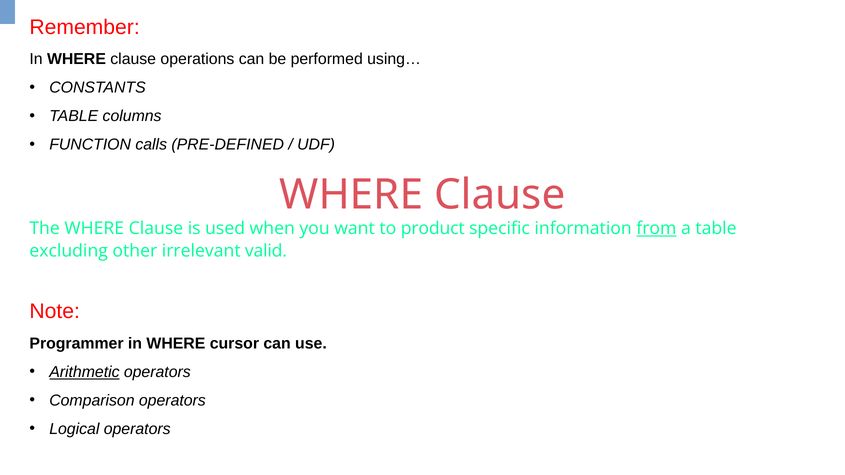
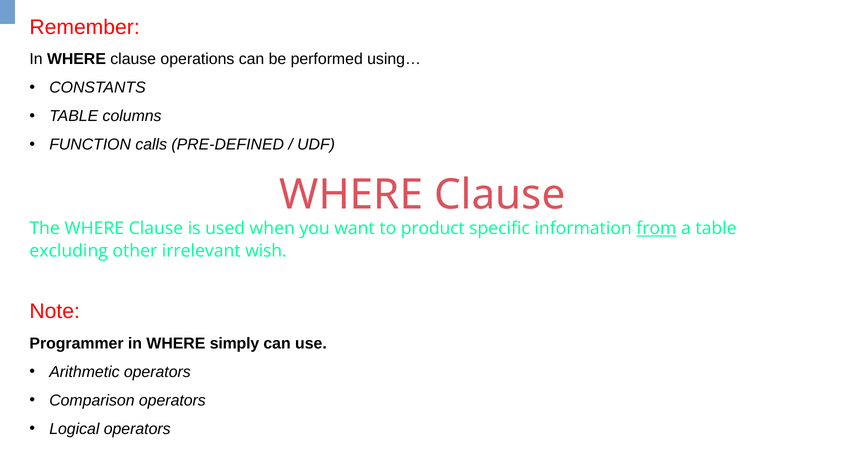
valid: valid -> wish (266, 251)
cursor: cursor -> simply (234, 344)
Arithmetic underline: present -> none (84, 372)
